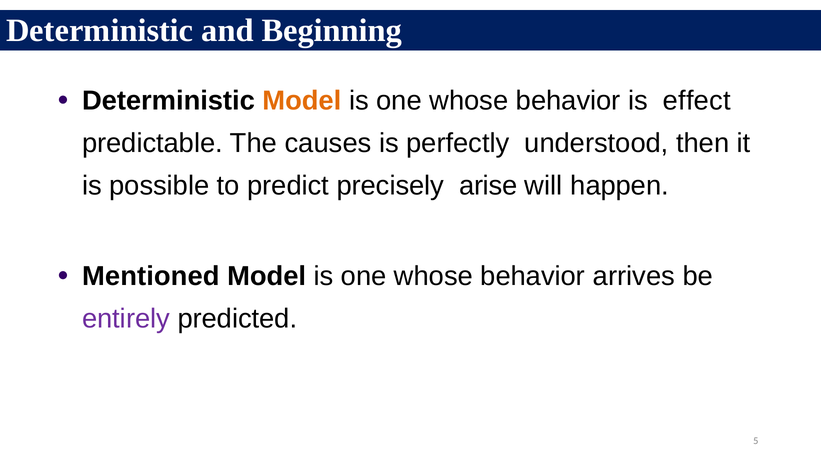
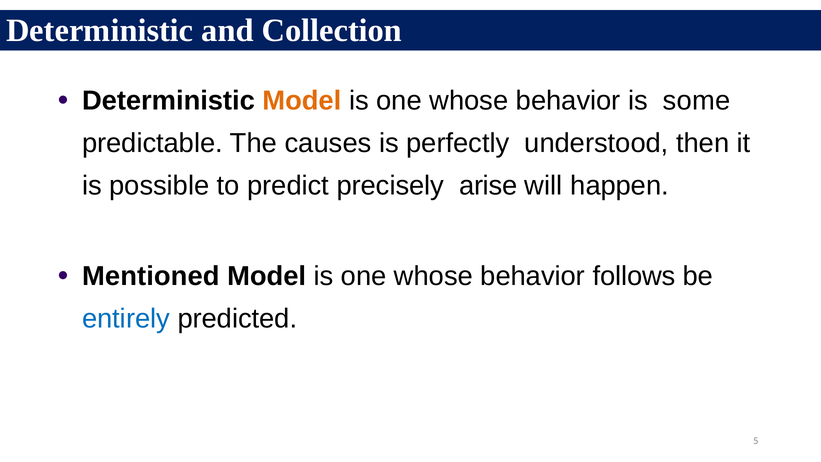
Beginning: Beginning -> Collection (332, 30)
effect: effect -> some (697, 101)
arrives: arrives -> follows (634, 276)
entirely colour: purple -> blue (126, 319)
